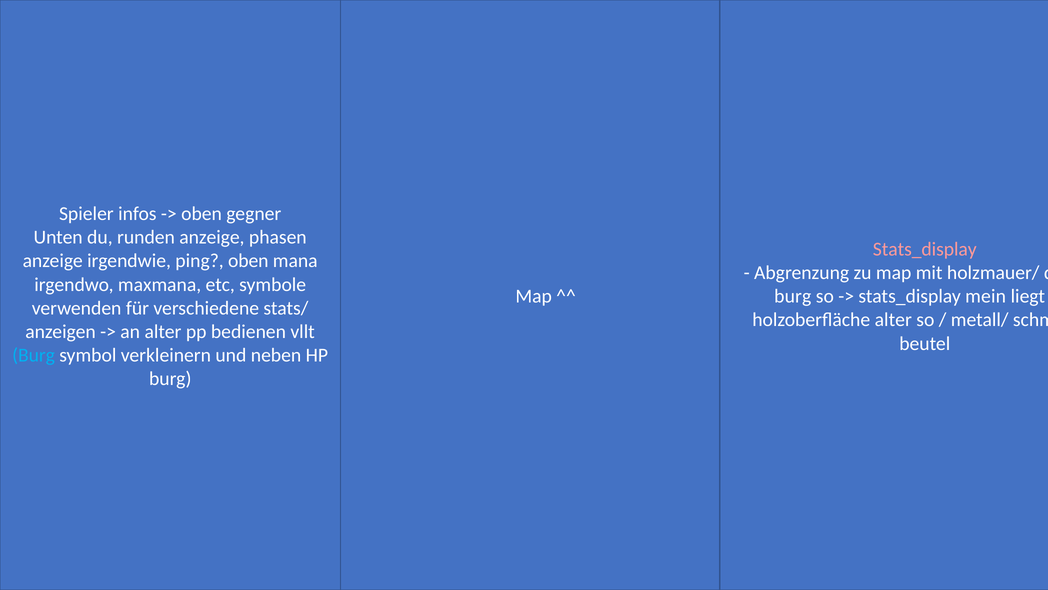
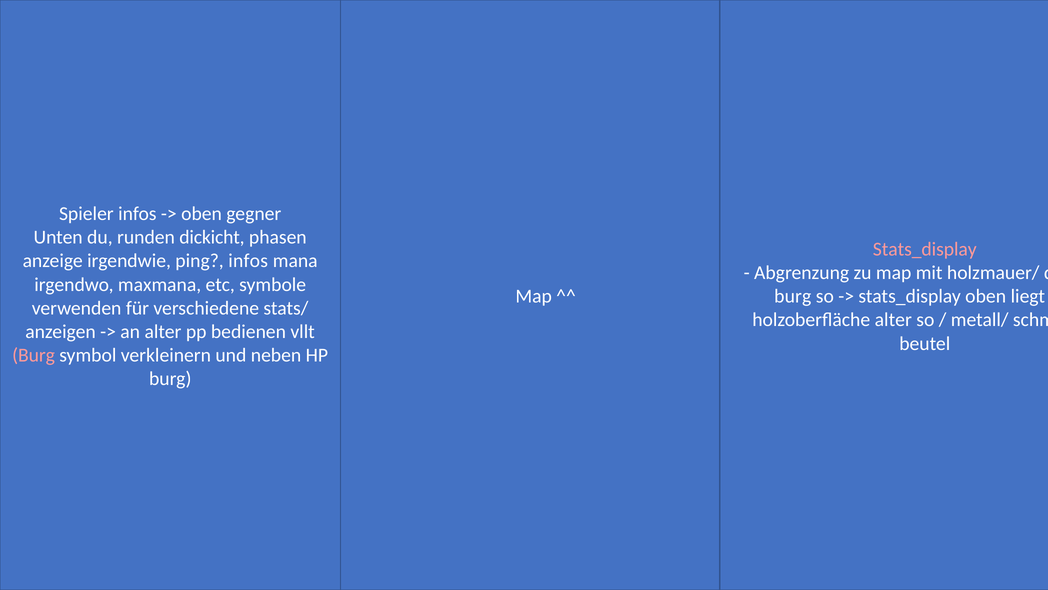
runden anzeige: anzeige -> dickicht (212, 237)
ping oben: oben -> infos (248, 261)
stats_display mein: mein -> oben (986, 296)
Burg colour: light blue -> pink (34, 355)
